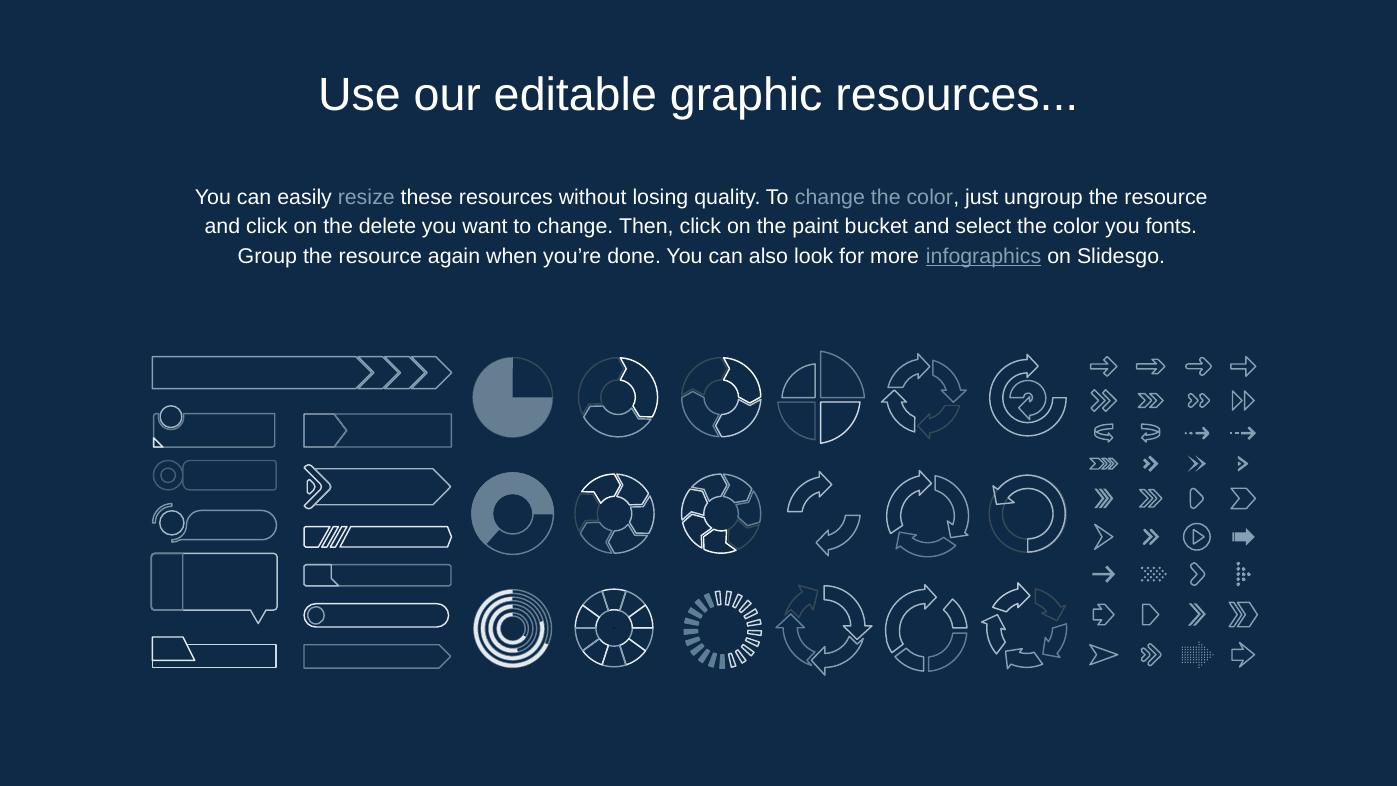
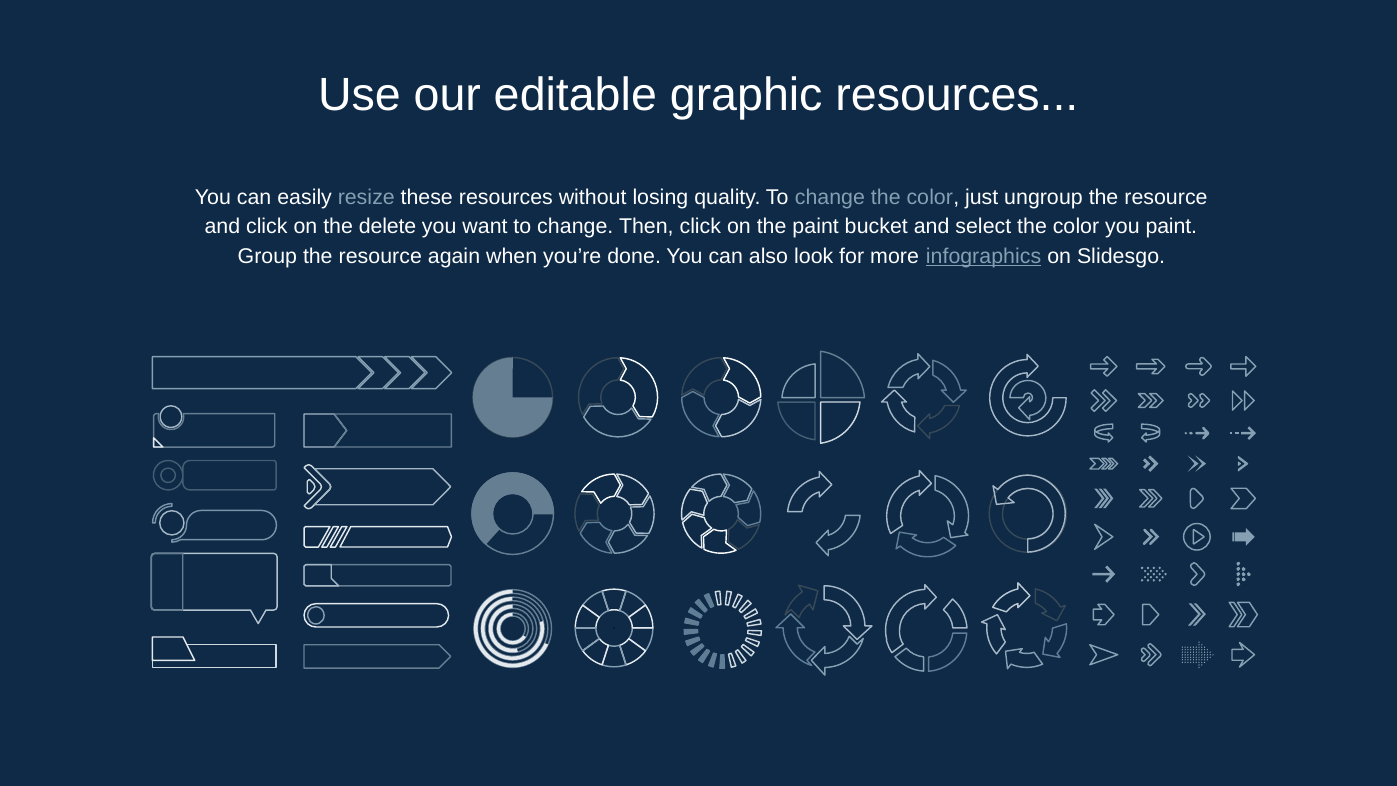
you fonts: fonts -> paint (1171, 227)
